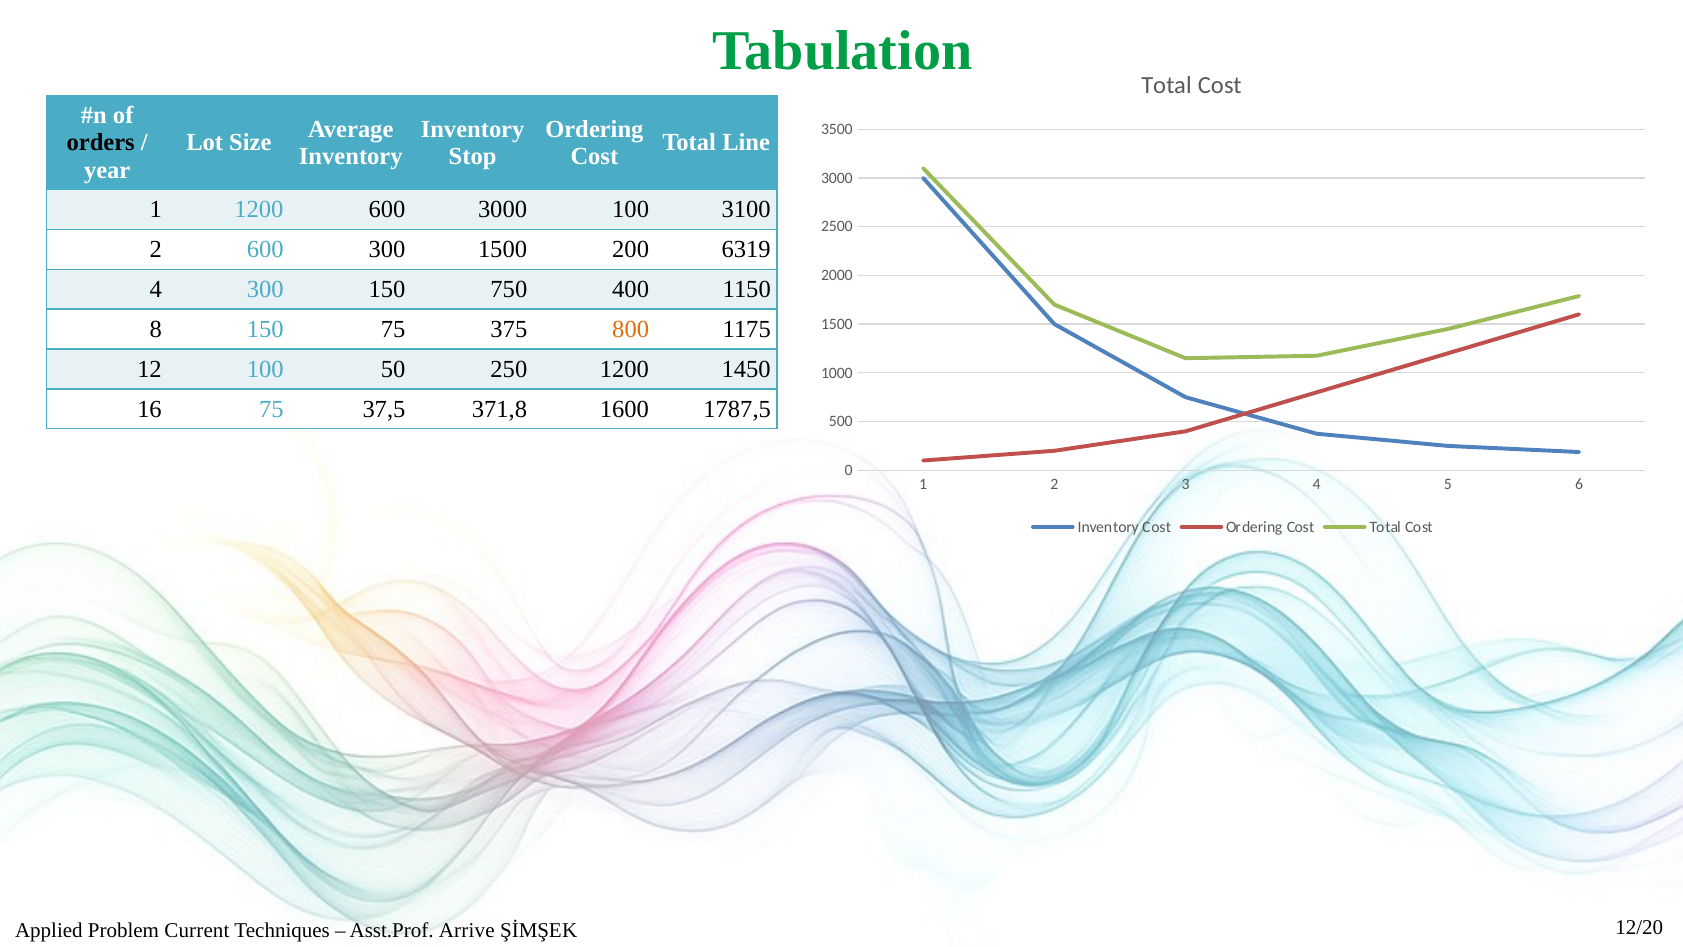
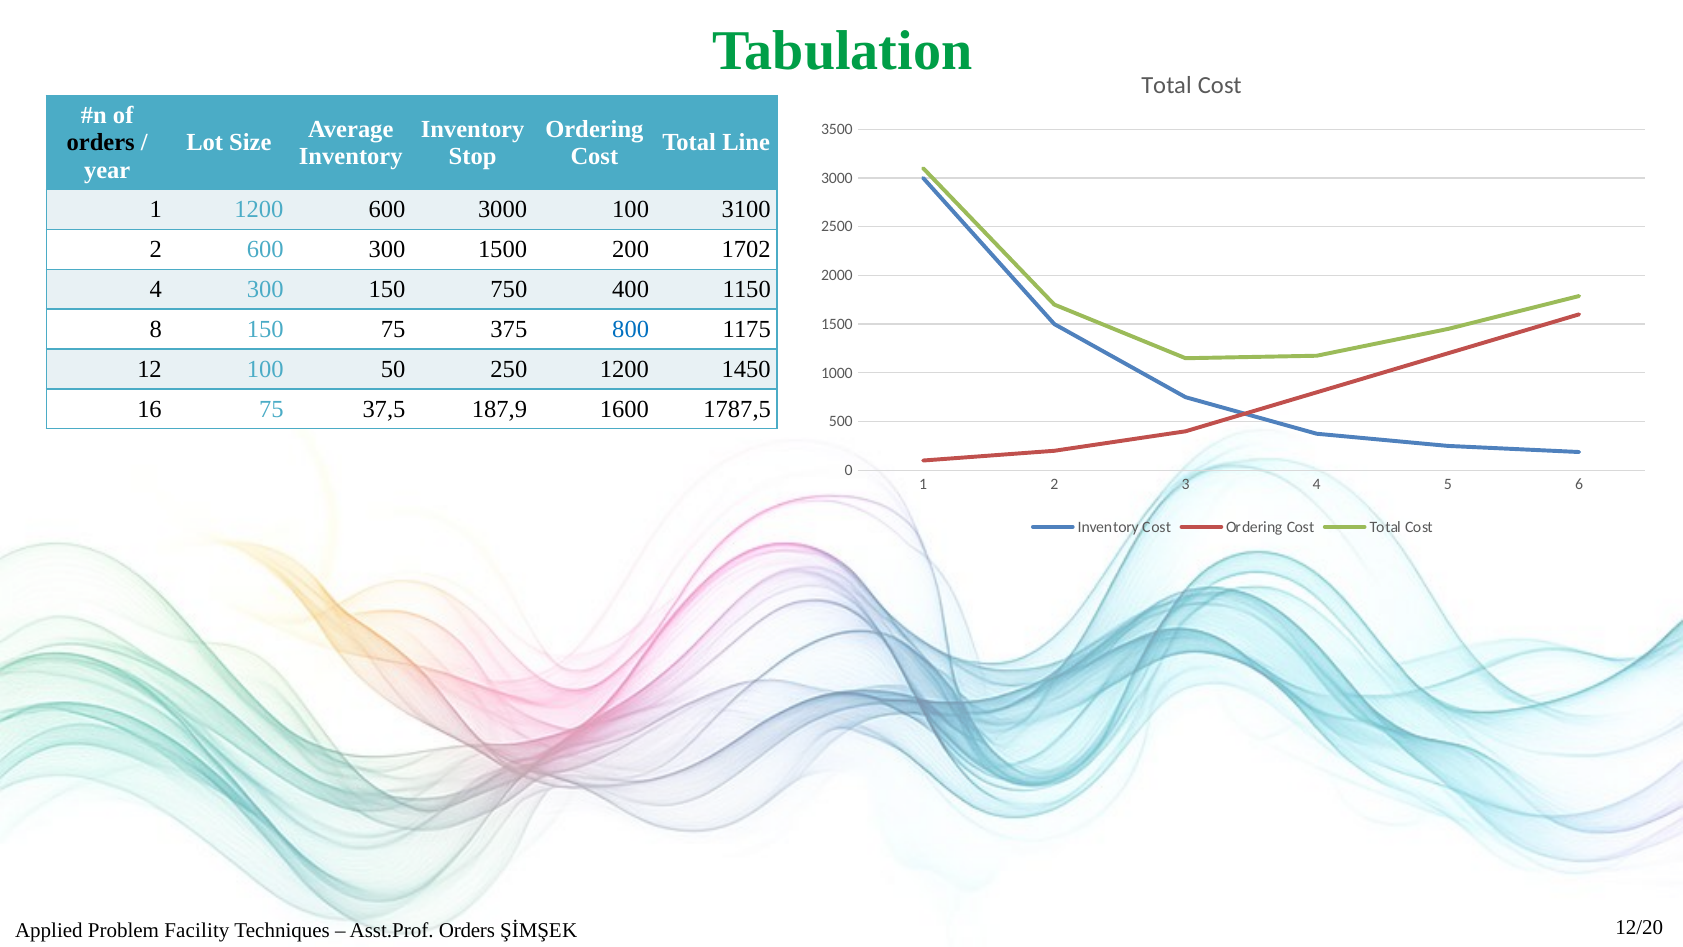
6319: 6319 -> 1702 (746, 250)
800 colour: orange -> blue (631, 329)
371,8: 371,8 -> 187,9 (500, 409)
Current: Current -> Facility (197, 930)
Asst.Prof Arrive: Arrive -> Orders (467, 930)
